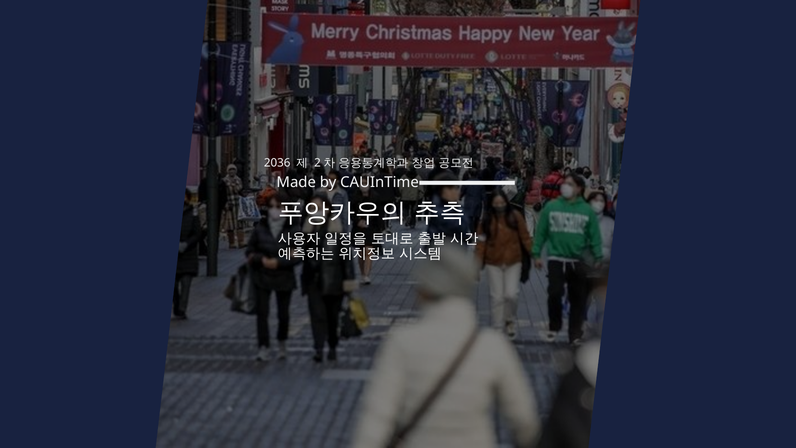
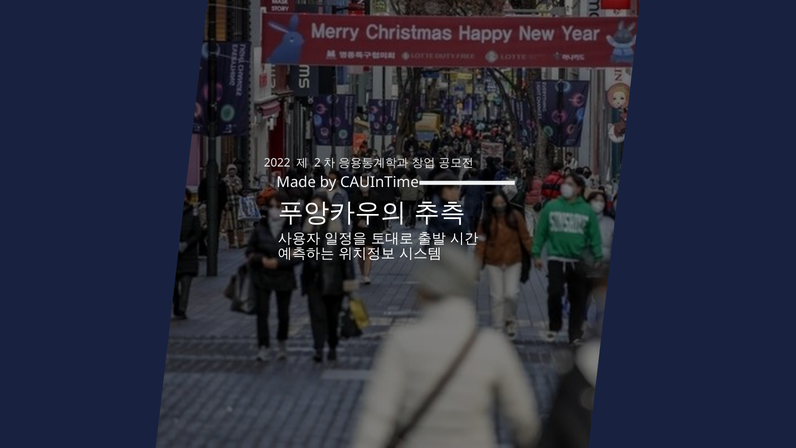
2036: 2036 -> 2022 (277, 163)
